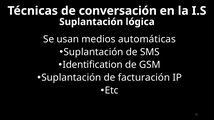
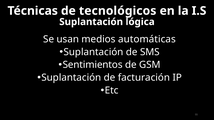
conversación: conversación -> tecnológicos (118, 11)
Identification: Identification -> Sentimientos (93, 65)
